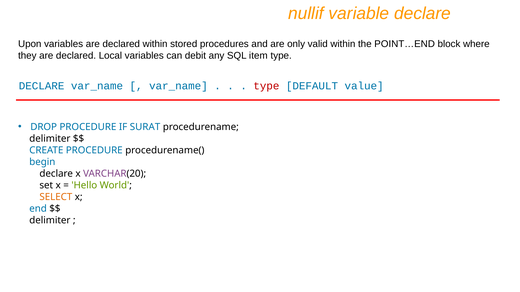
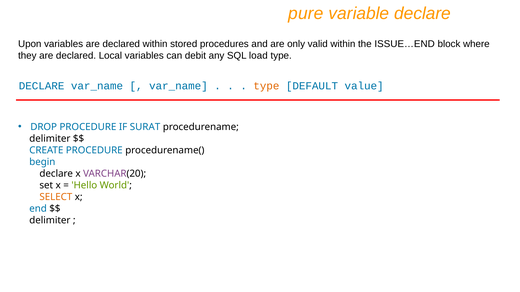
nullif: nullif -> pure (306, 14)
POINT…END: POINT…END -> ISSUE…END (405, 44)
item: item -> load (258, 56)
type colour: red -> orange (266, 86)
